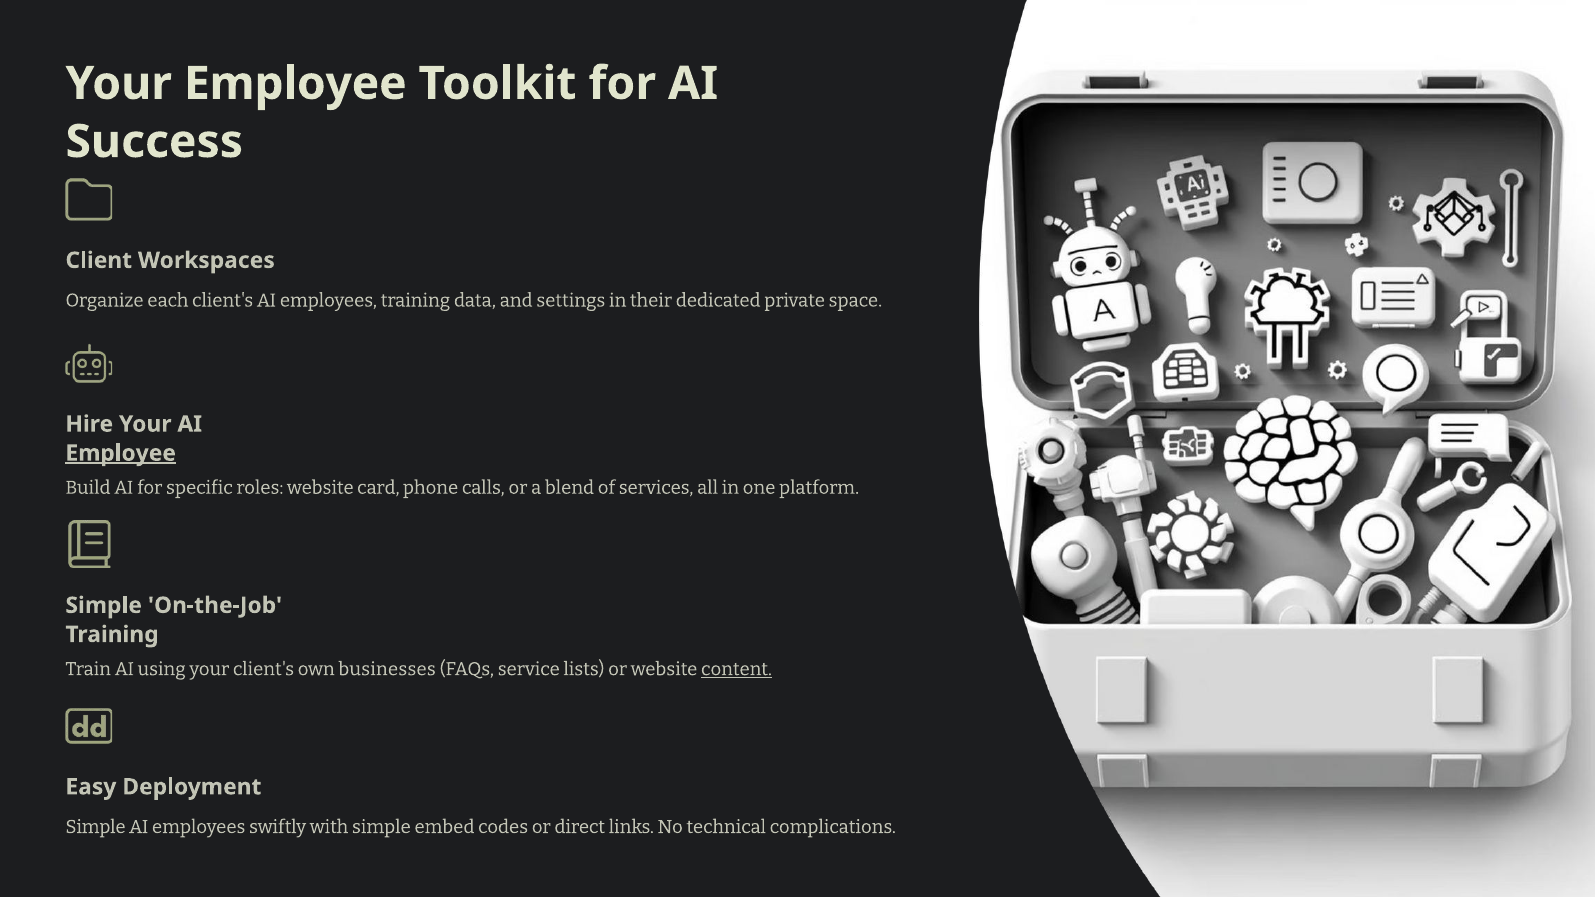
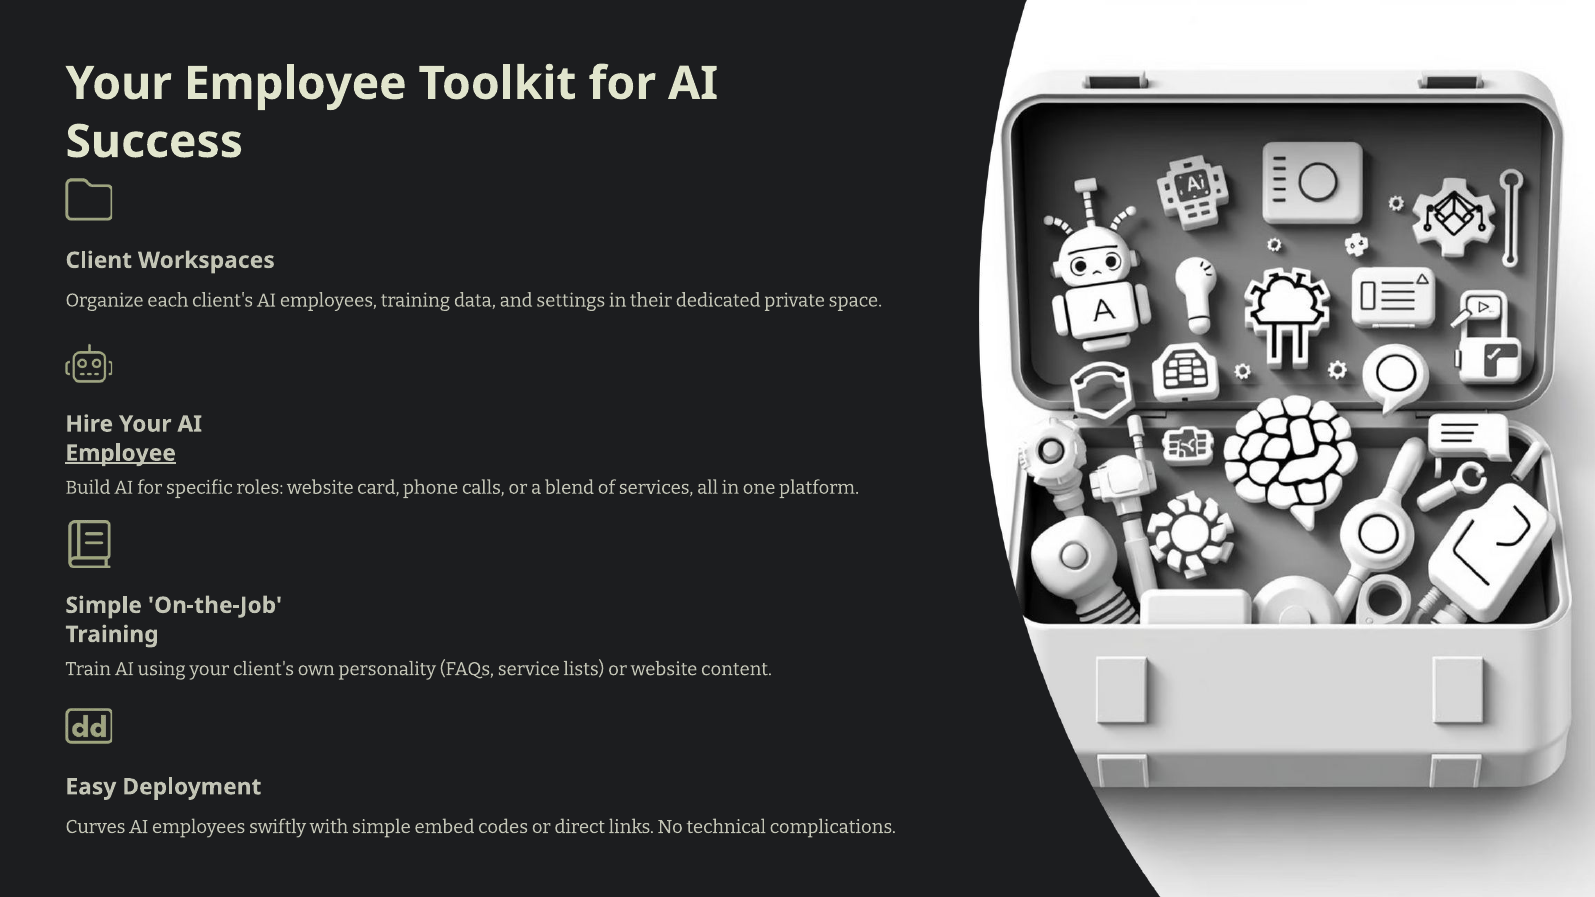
businesses: businesses -> personality (387, 669)
content underline: present -> none (736, 669)
Simple: Simple -> Curves (95, 827)
